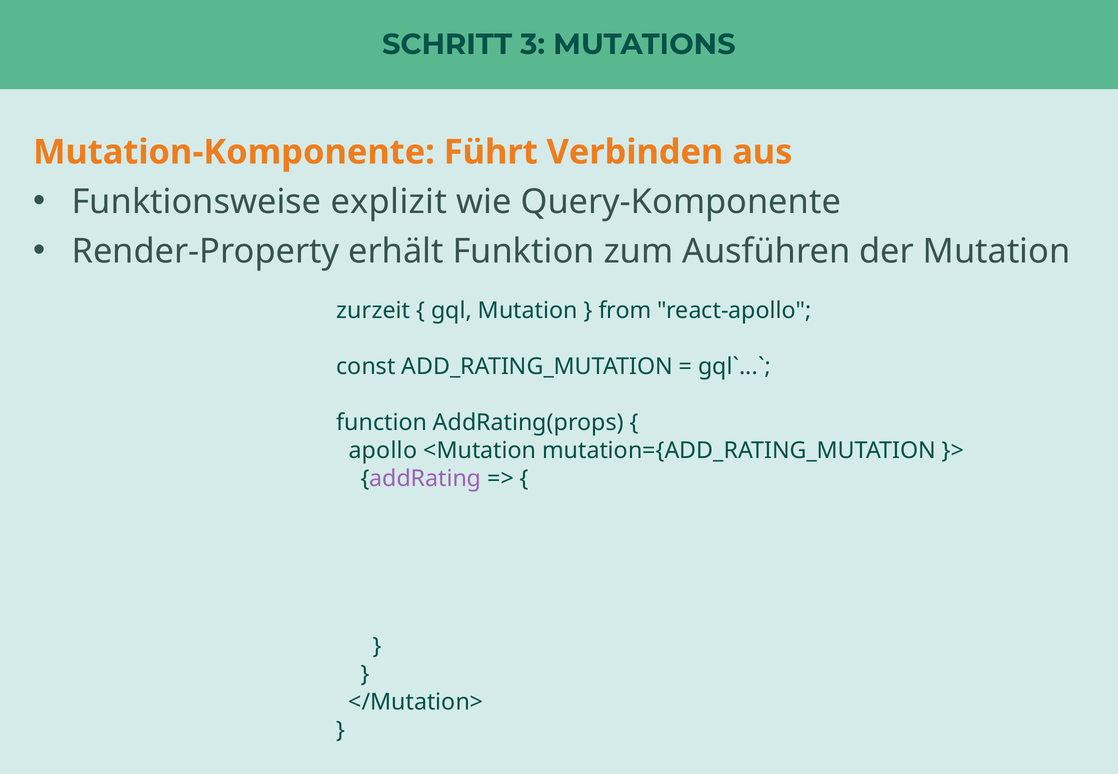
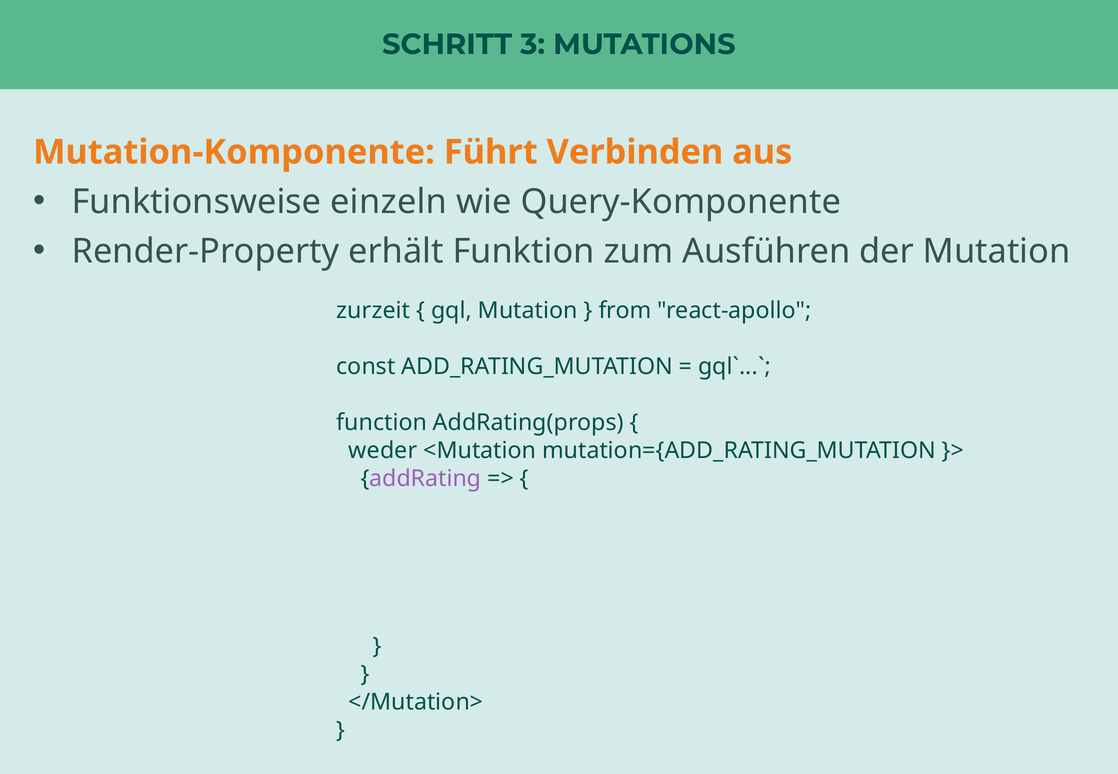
explizit: explizit -> einzeln (389, 202)
apollo: apollo -> weder (383, 450)
